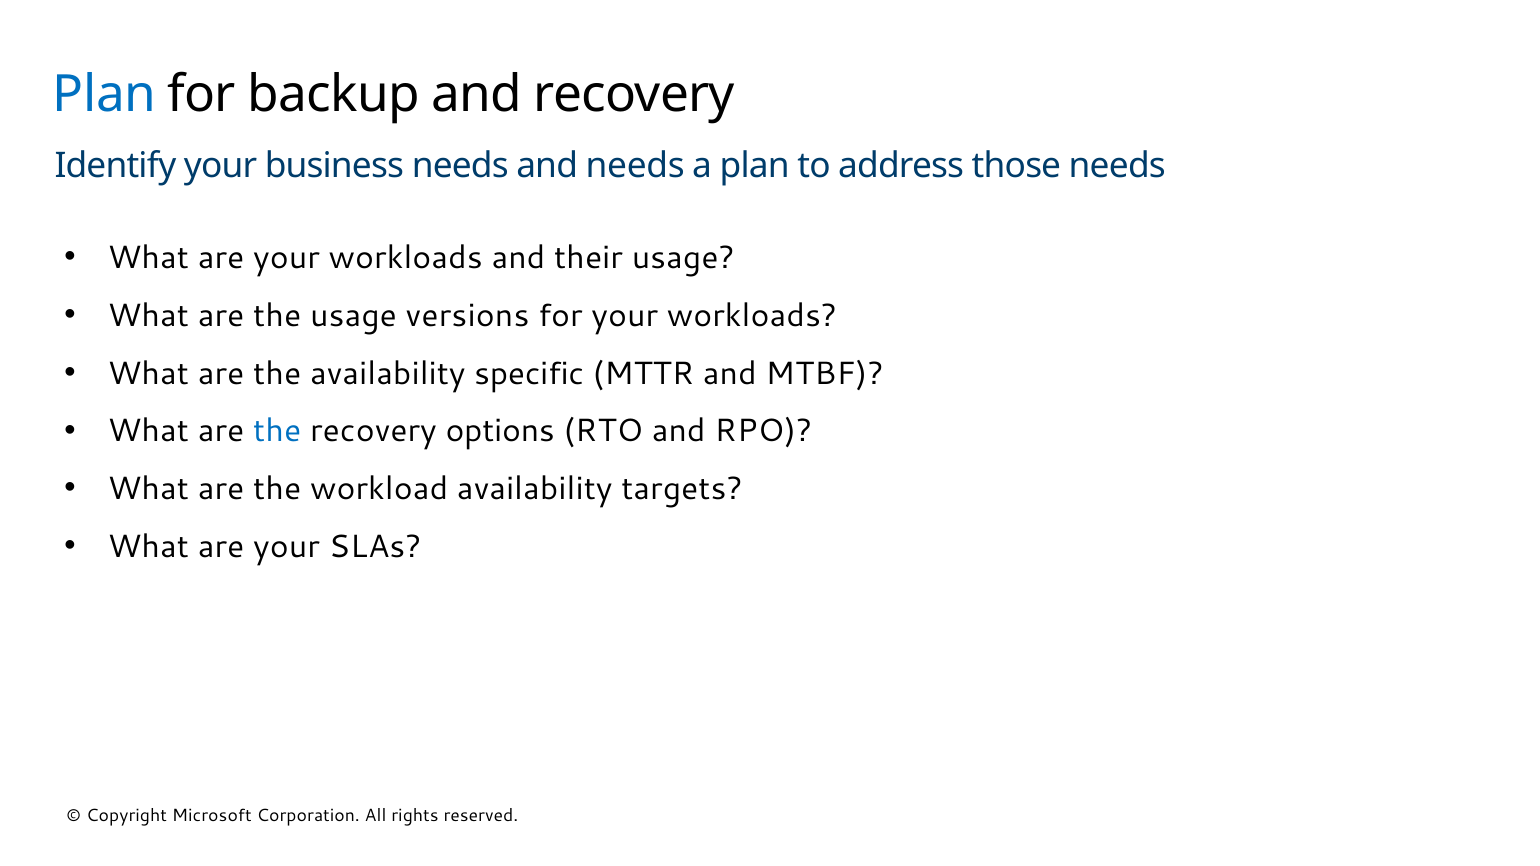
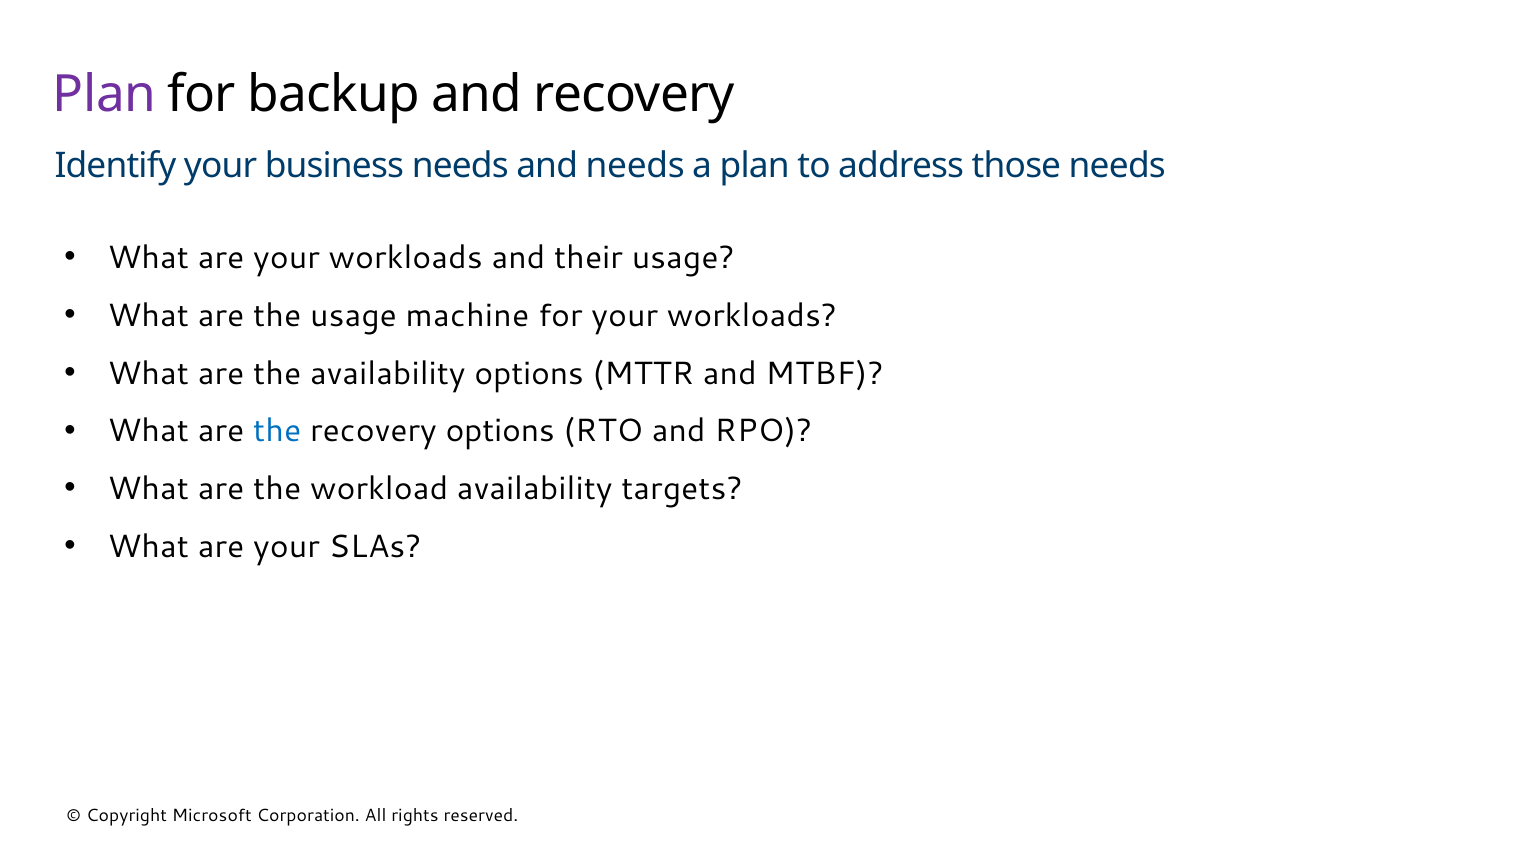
Plan colour: blue -> purple (104, 95)
versions: versions -> machine (468, 316)
availability specific: specific -> options (529, 374)
